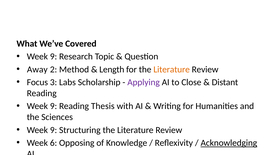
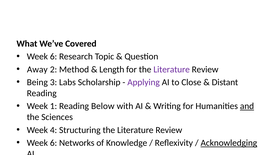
9: 9 -> 6 (54, 56)
Literature colour: orange -> purple (172, 69)
Focus: Focus -> Being (37, 82)
9: 9 -> 1 (54, 106)
Thesis: Thesis -> Below (103, 106)
and underline: none -> present (247, 106)
9: 9 -> 4 (54, 130)
Opposing: Opposing -> Networks (77, 143)
